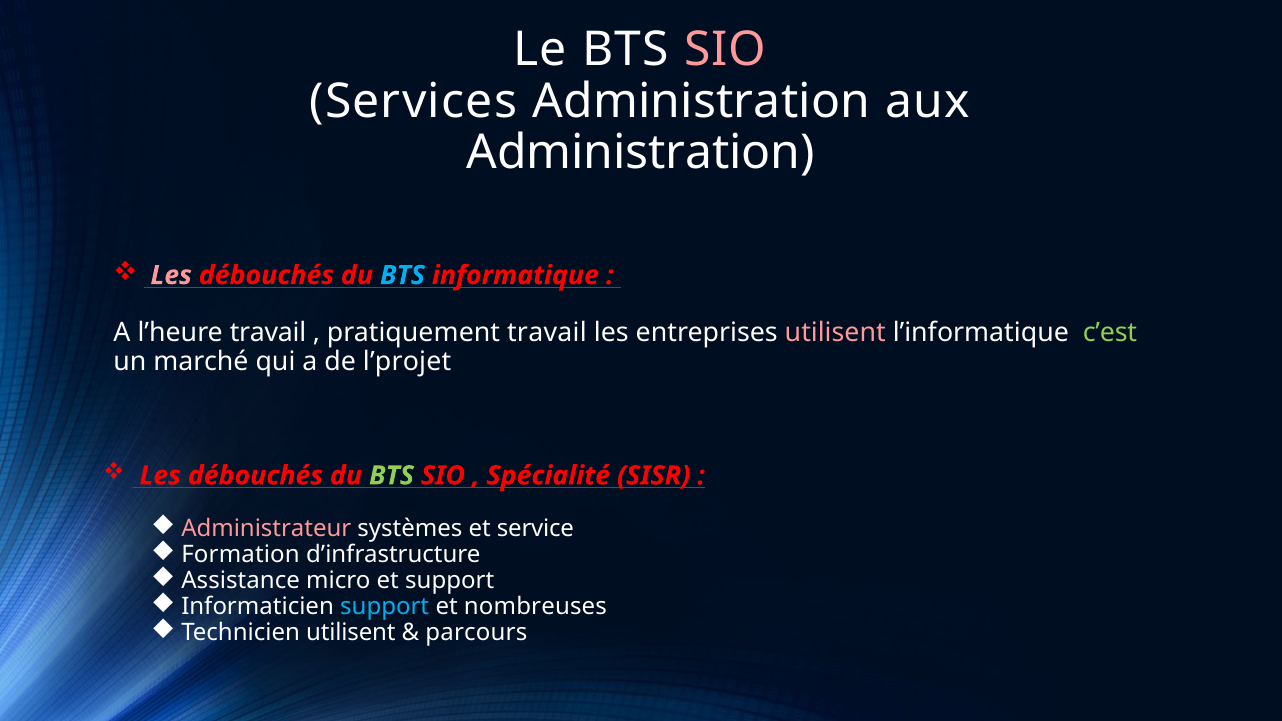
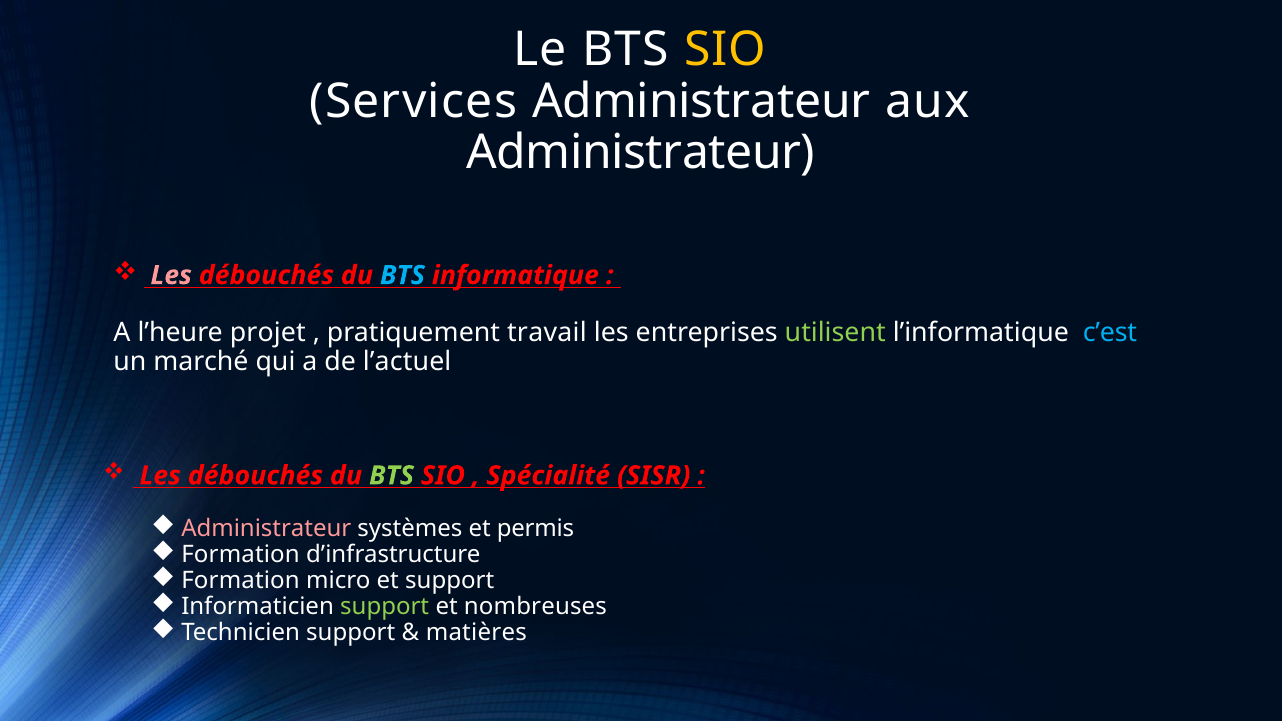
SIO colour: pink -> yellow (725, 49)
Services Administration: Administration -> Administrateur (702, 101)
Administration: Administration -> Administrateur (641, 153)
l’heure travail: travail -> projet (268, 333)
utilisent colour: pink -> light green (835, 333)
c’est colour: light green -> light blue (1110, 333)
l’projet: l’projet -> l’actuel (407, 362)
service: service -> permis (535, 529)
Assistance: Assistance -> Formation (241, 581)
support colour: light blue -> light green (385, 607)
Technicien utilisent: utilisent -> support (351, 633)
parcours: parcours -> matières (476, 633)
